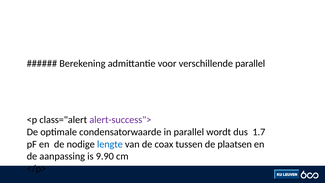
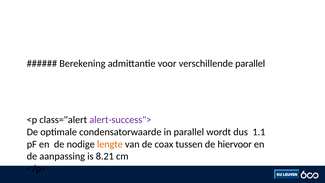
1.7: 1.7 -> 1.1 (259, 132)
lengte colour: blue -> orange (110, 144)
plaatsen: plaatsen -> hiervoor (235, 144)
9.90: 9.90 -> 8.21 (105, 156)
